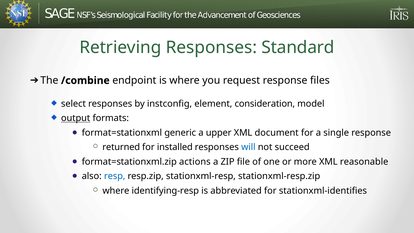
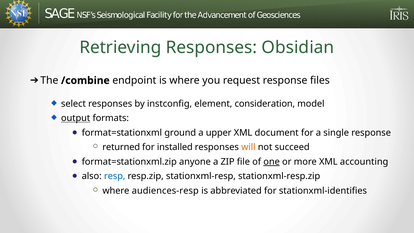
Standard: Standard -> Obsidian (298, 47)
generic: generic -> ground (180, 133)
will colour: blue -> orange (248, 147)
actions: actions -> anyone (195, 162)
one underline: none -> present (272, 162)
reasonable: reasonable -> accounting (364, 162)
identifying-resp: identifying-resp -> audiences-resp (165, 191)
